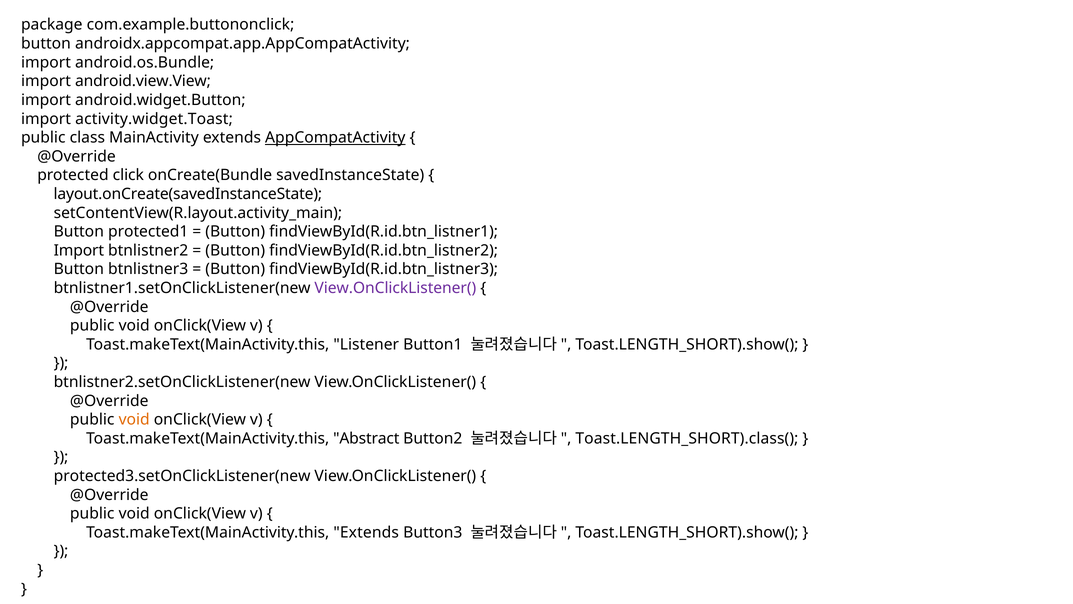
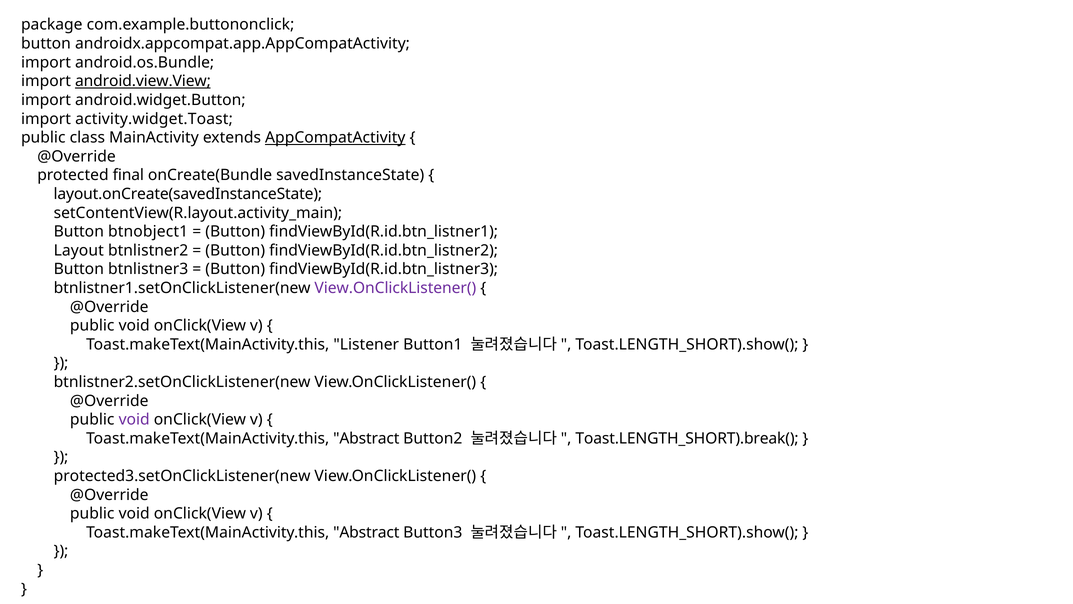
android.view.View underline: none -> present (143, 81)
click: click -> final (128, 175)
protected1: protected1 -> btnobject1 (148, 231)
Import: Import -> Layout (79, 250)
void colour: orange -> purple (134, 419)
Toast.LENGTH_SHORT).class(: Toast.LENGTH_SHORT).class( -> Toast.LENGTH_SHORT).break( (687, 438)
Extends: Extends -> Abstract (366, 532)
